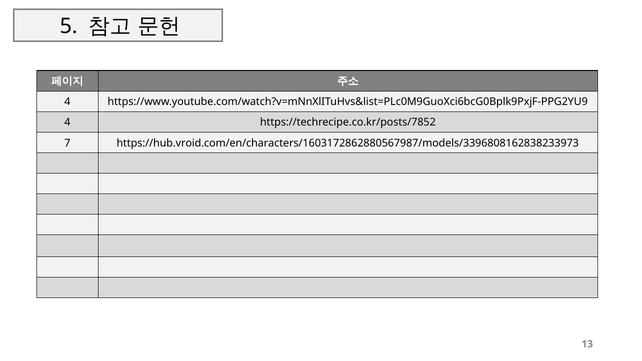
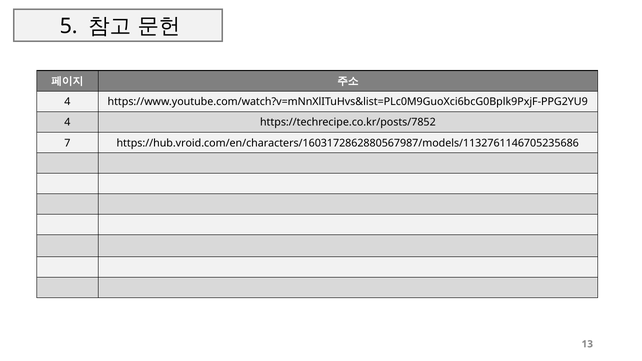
https://hub.vroid.com/en/characters/1603172862880567987/models/3396808162838233973: https://hub.vroid.com/en/characters/1603172862880567987/models/3396808162838233973 -> https://hub.vroid.com/en/characters/1603172862880567987/models/1132761146705235686 (348, 143)
